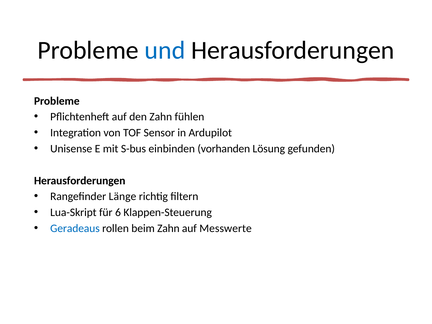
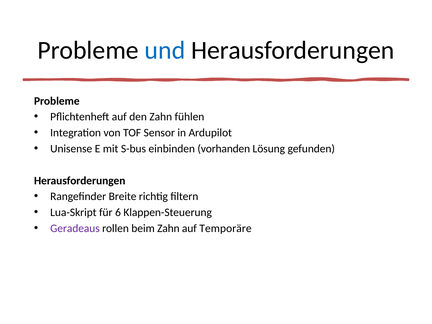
Länge: Länge -> Breite (123, 197)
Geradeaus colour: blue -> purple (75, 228)
Messwerte: Messwerte -> Temporäre (226, 228)
